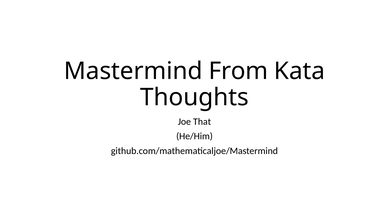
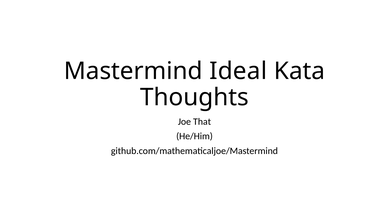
From: From -> Ideal (238, 71)
